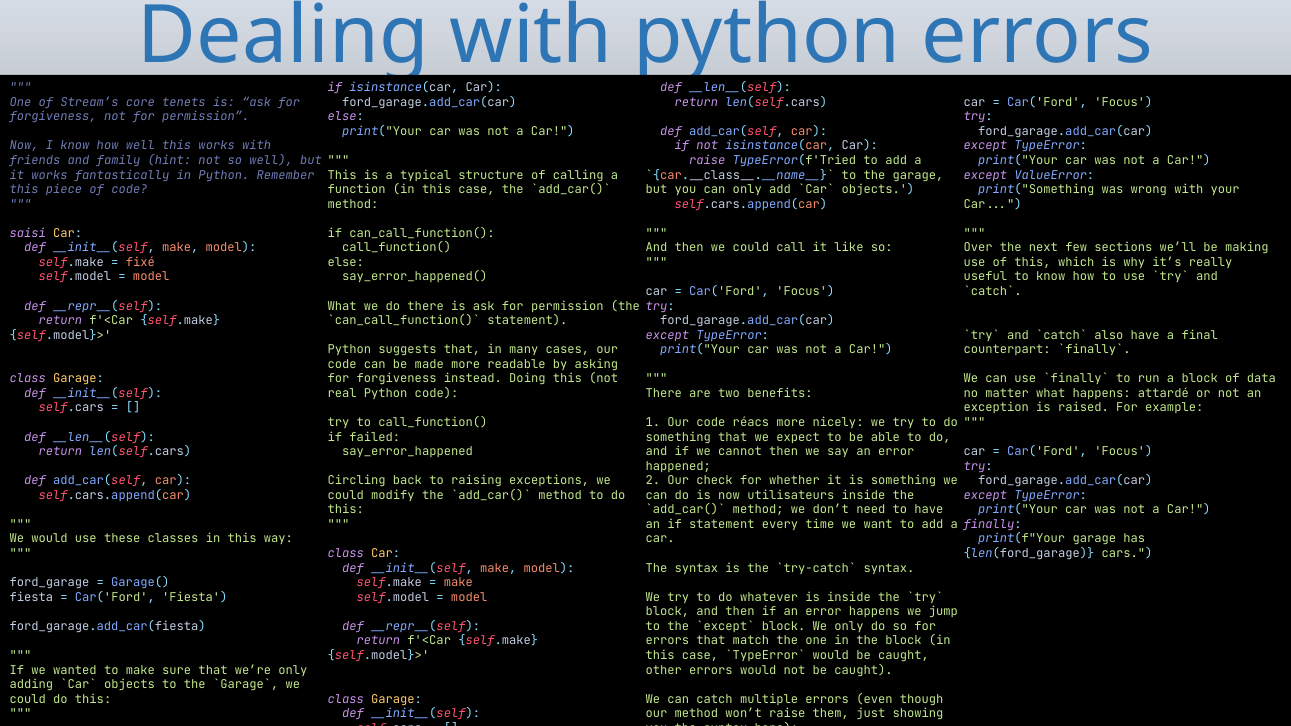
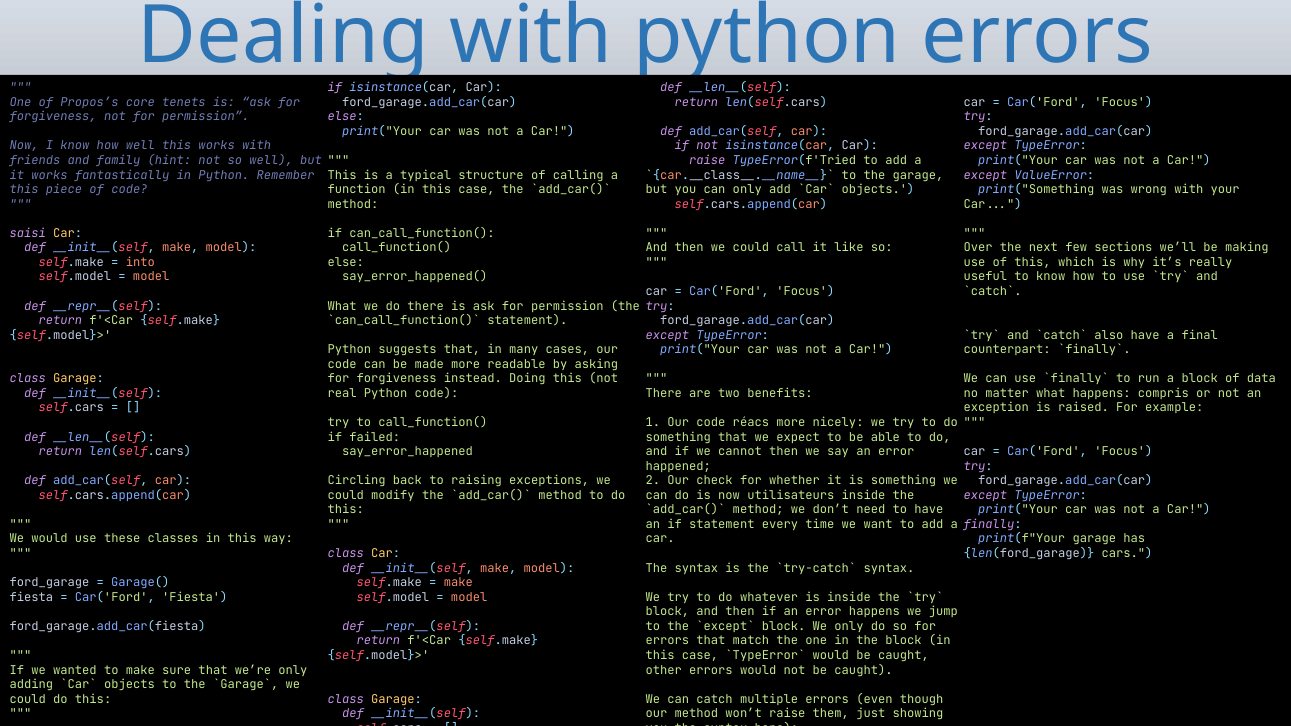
Stream’s: Stream’s -> Propos’s (89, 102)
fixé: fixé -> into (140, 262)
attardé: attardé -> compris (1163, 394)
